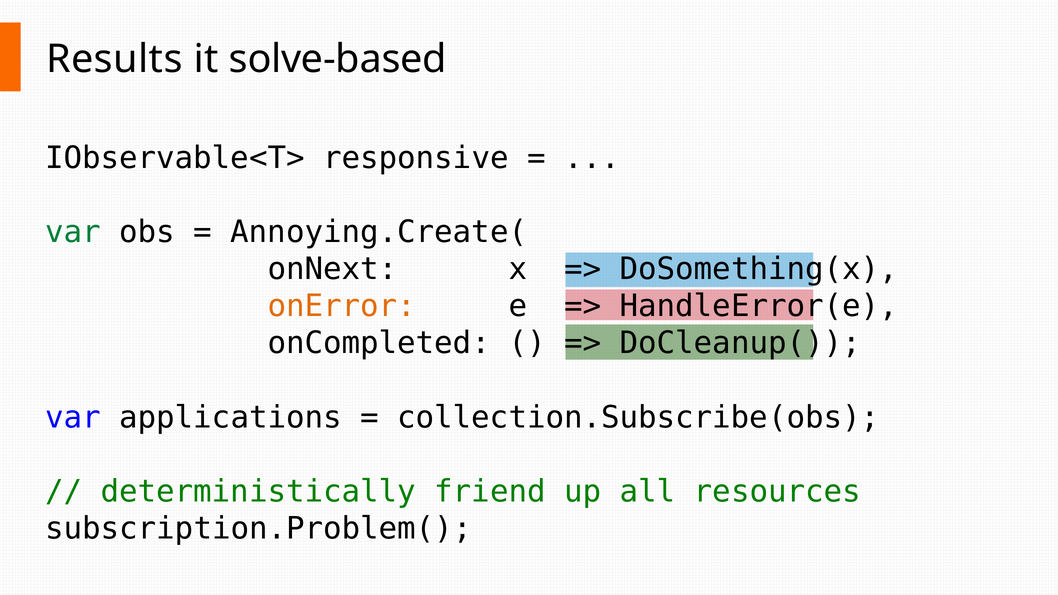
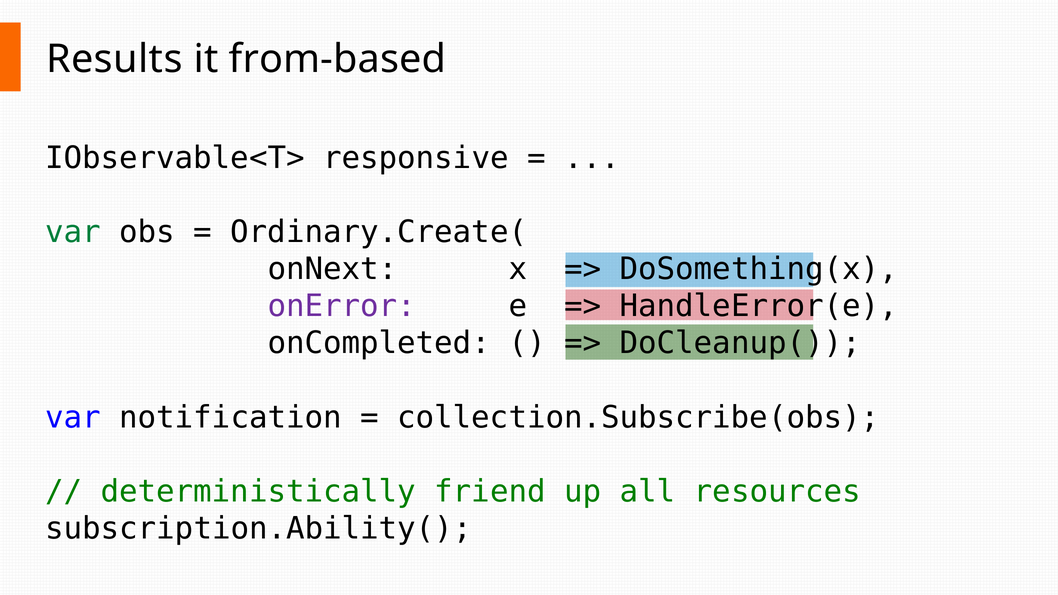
solve-based: solve-based -> from-based (338, 59)
Annoying.Create(: Annoying.Create( -> Ordinary.Create( (379, 232)
onError colour: orange -> purple (342, 306)
applications: applications -> notification (231, 417)
subscription.Problem(: subscription.Problem( -> subscription.Ability( (258, 529)
